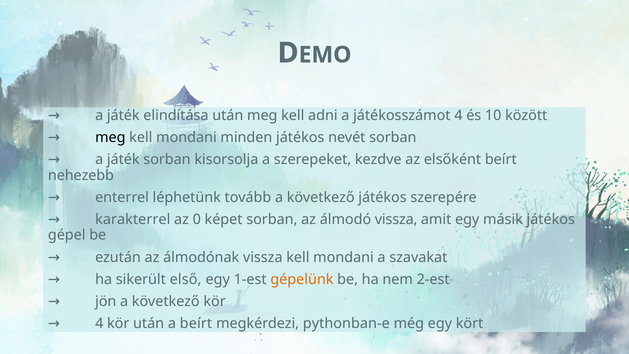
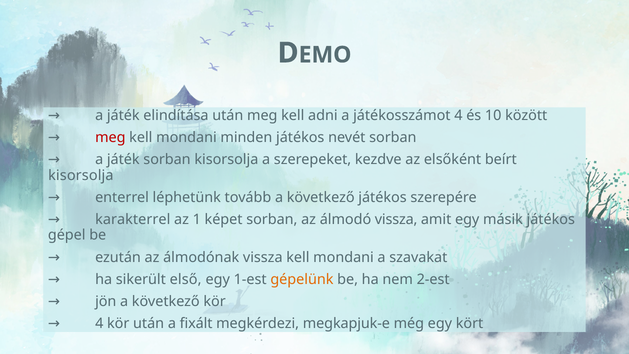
meg colour: black -> red (110, 138)
nehezebb: nehezebb -> kisorsolja (81, 175)
0: 0 -> 1 (197, 219)
a beírt: beírt -> fixált (196, 323)
pythonban-e: pythonban-e -> megkapjuk-e (346, 323)
